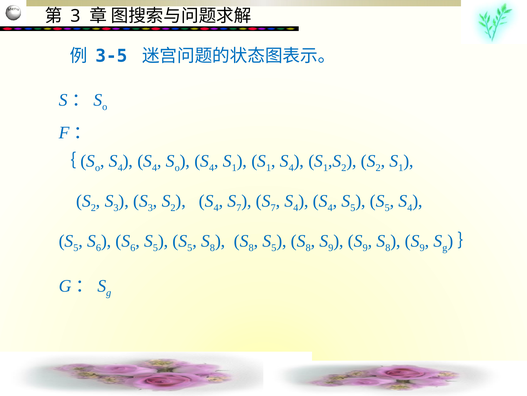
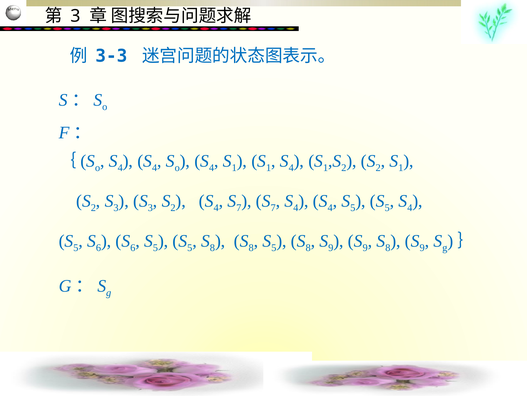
3-5: 3-5 -> 3-3 (111, 56)
